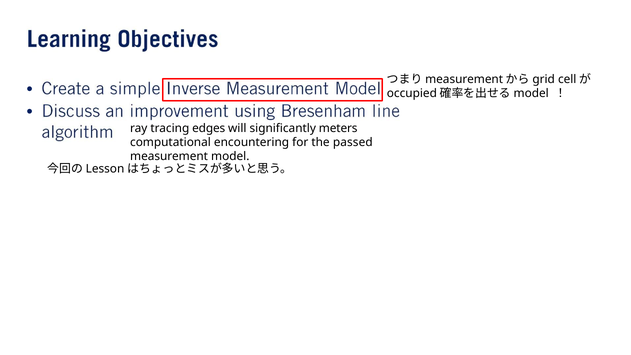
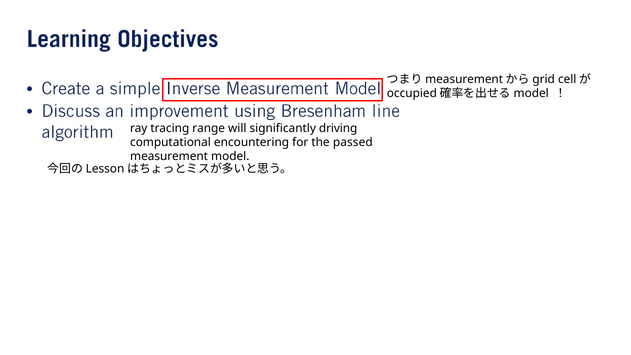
edges: edges -> range (209, 128)
meters: meters -> driving (338, 128)
